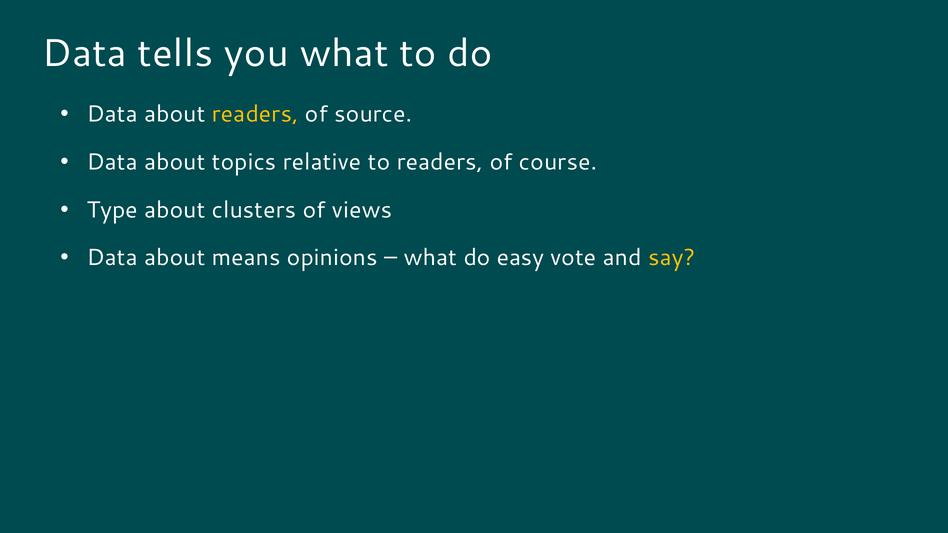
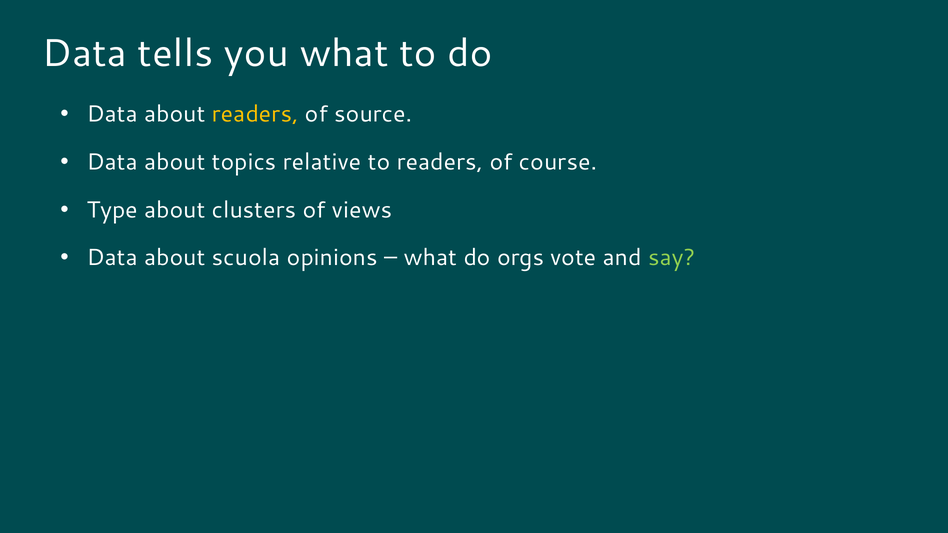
means: means -> scuola (246, 258)
easy: easy -> orgs (521, 258)
say colour: yellow -> light green (672, 258)
